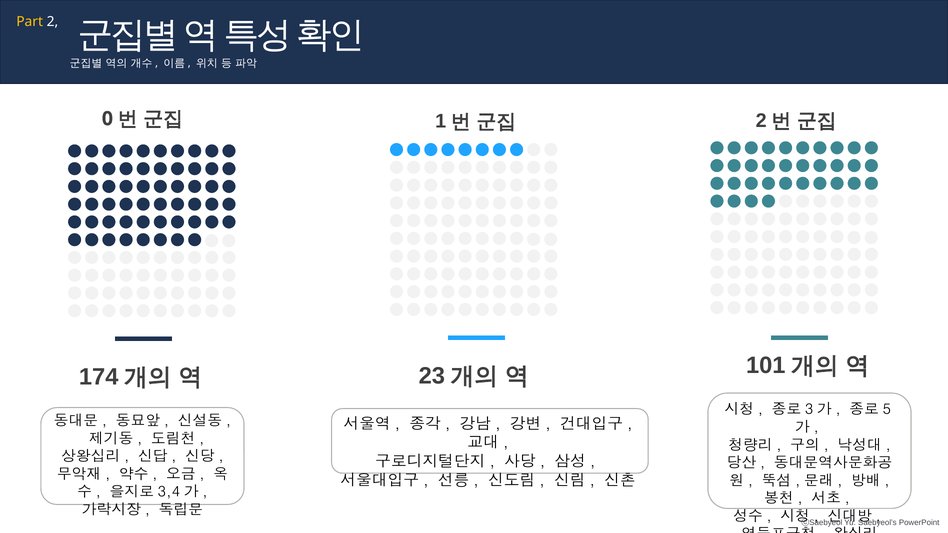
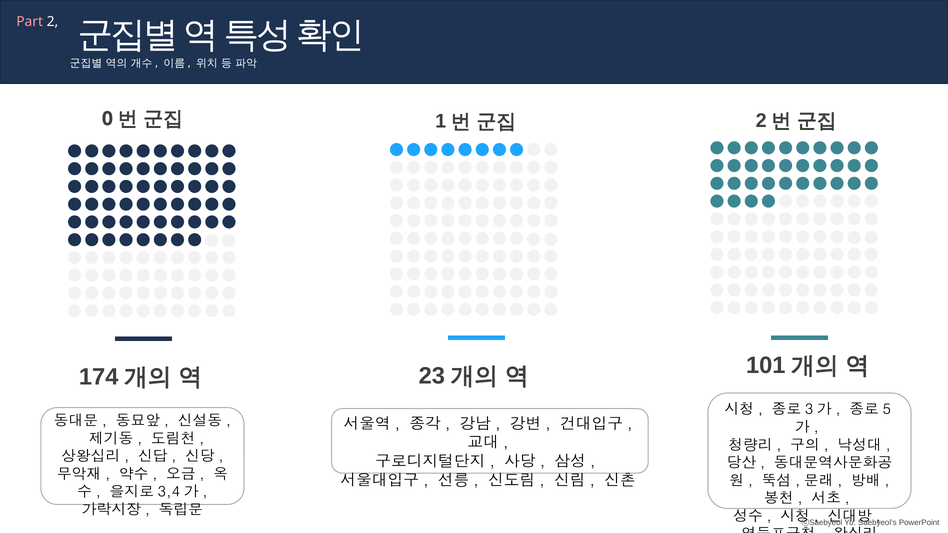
Part colour: yellow -> pink (30, 22)
